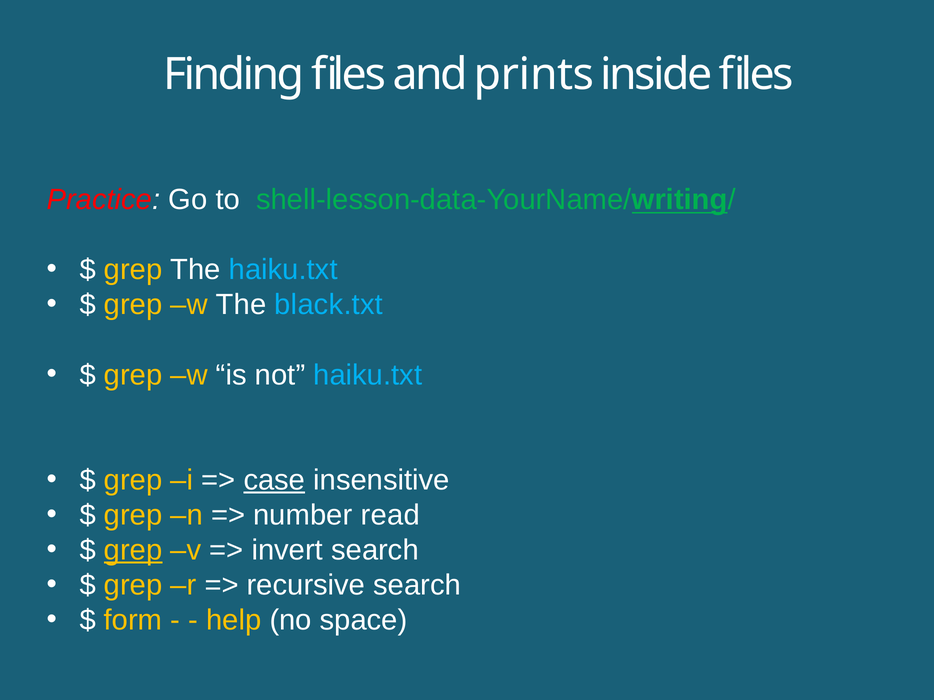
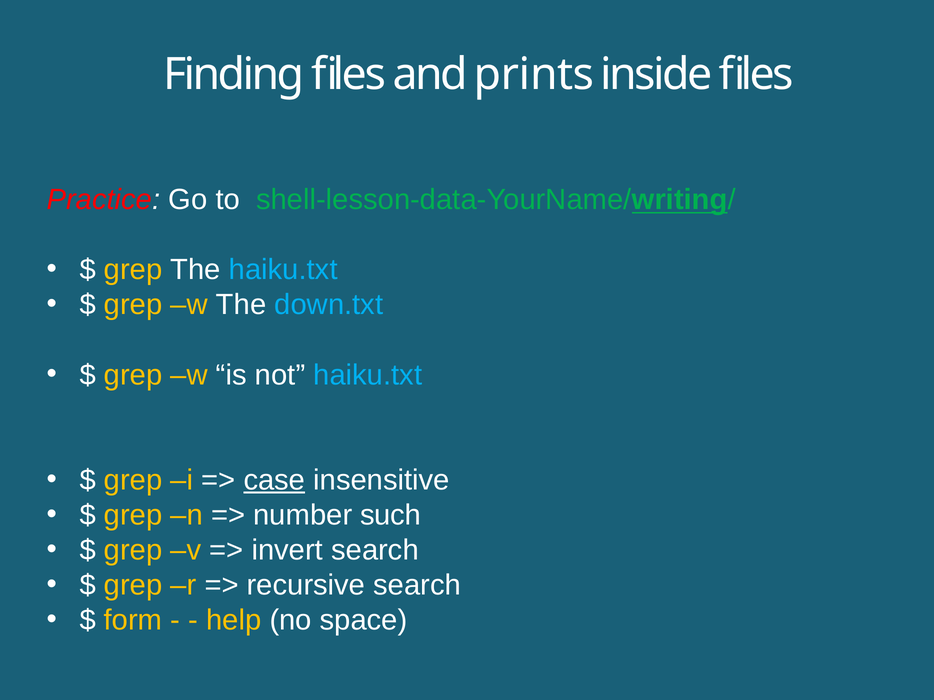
black.txt: black.txt -> down.txt (329, 305)
read: read -> such (390, 515)
grep underline: present -> none (133, 550)
